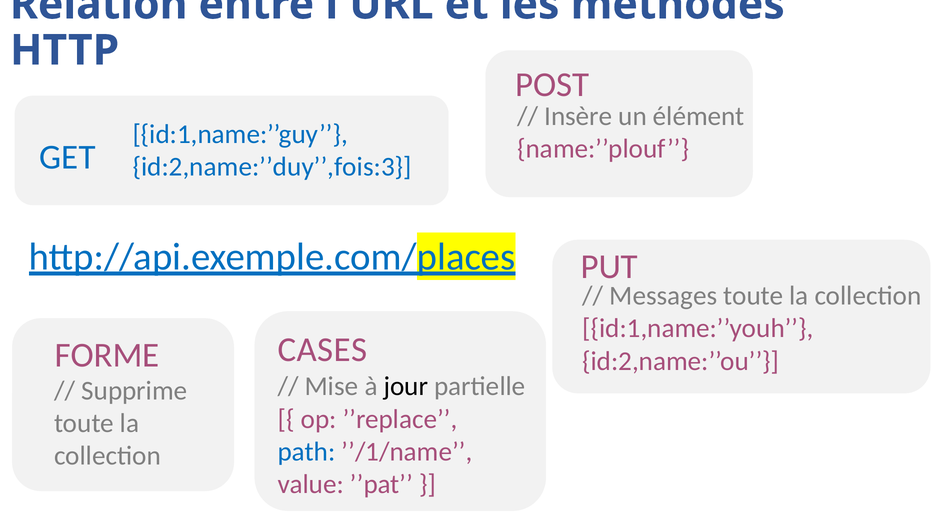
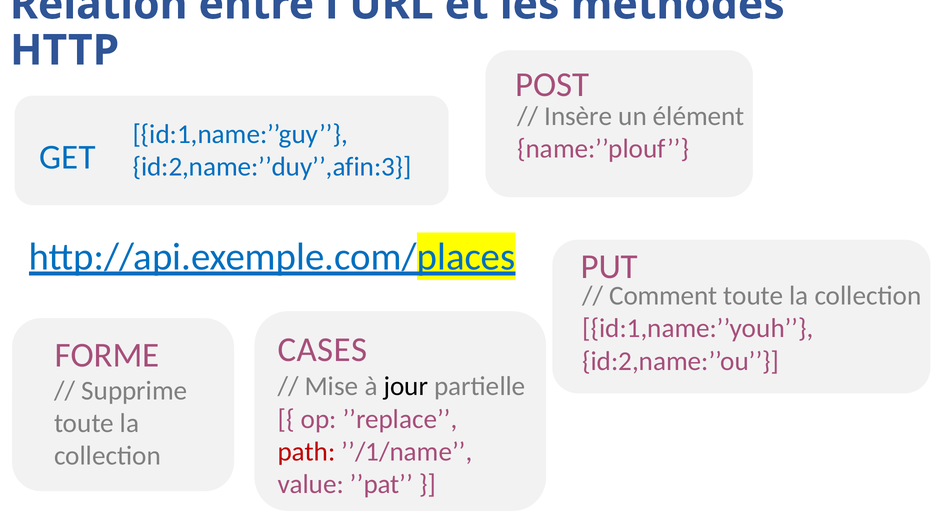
id:2,name:’’duy’’,fois:3: id:2,name:’’duy’’,fois:3 -> id:2,name:’’duy’’,afin:3 (272, 167)
Messages: Messages -> Comment (663, 296)
path colour: blue -> red (307, 452)
